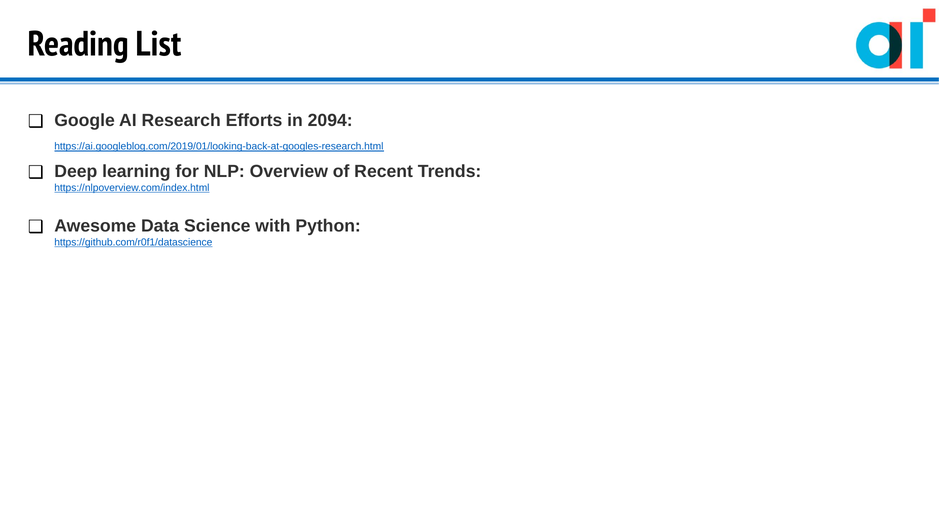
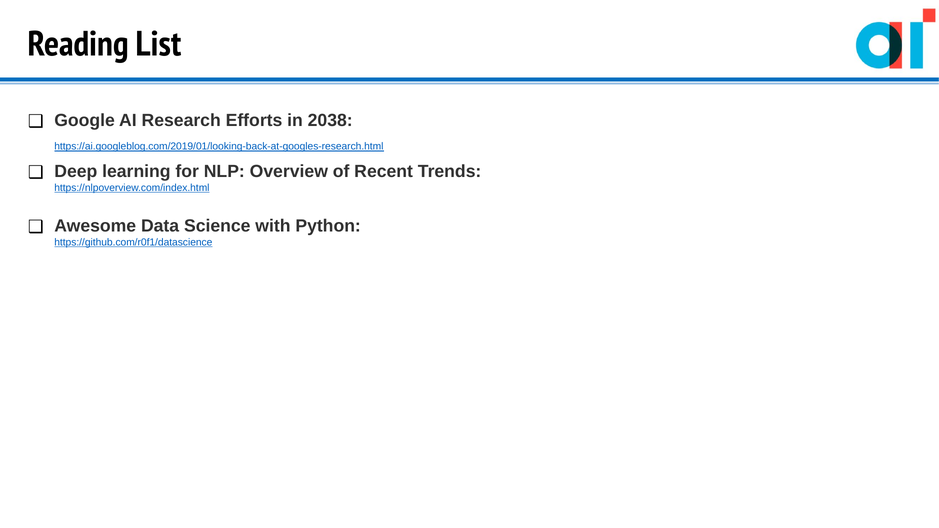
2094: 2094 -> 2038 (330, 121)
